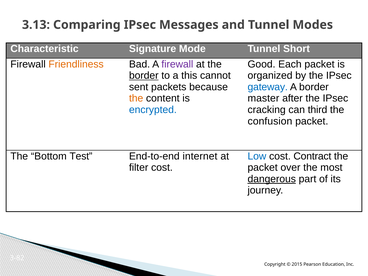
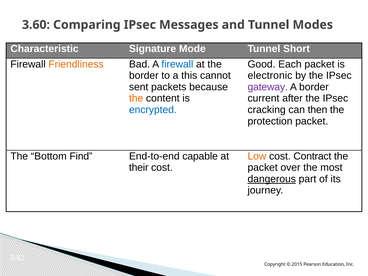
3.13: 3.13 -> 3.60 (36, 25)
firewall colour: purple -> blue (177, 64)
border underline: present -> none (144, 76)
organized: organized -> electronic (270, 76)
gateway colour: blue -> purple (268, 87)
master: master -> current (263, 98)
third: third -> then (318, 110)
confusion: confusion -> protection (270, 121)
Test: Test -> Find (81, 156)
internet: internet -> capable (200, 156)
Low colour: blue -> orange (257, 156)
filter: filter -> their (139, 168)
